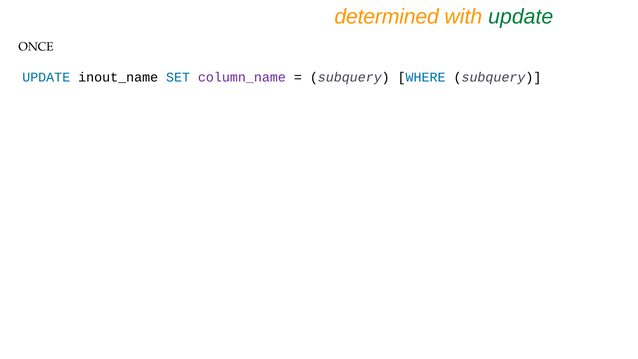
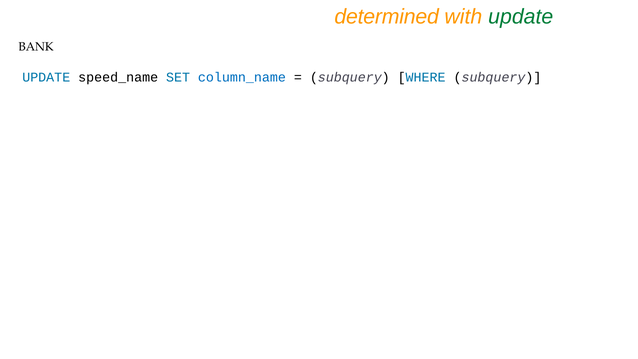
ONCE: ONCE -> BANK (36, 47)
inout_name: inout_name -> speed_name (118, 77)
column_name colour: purple -> blue (242, 77)
